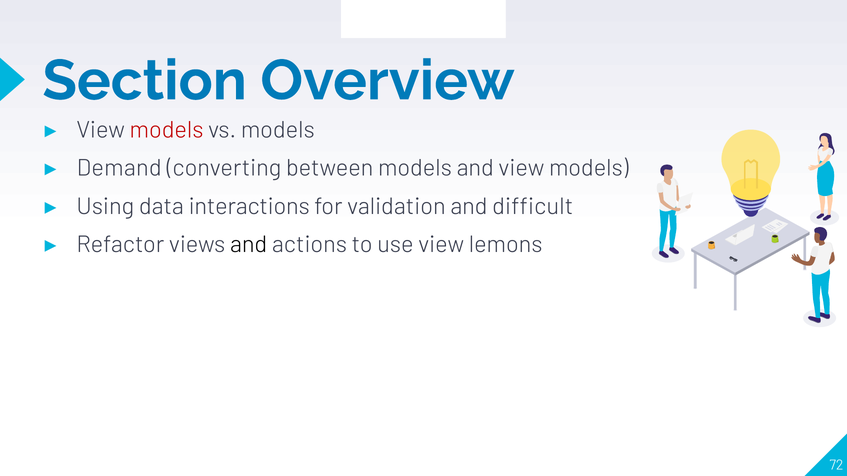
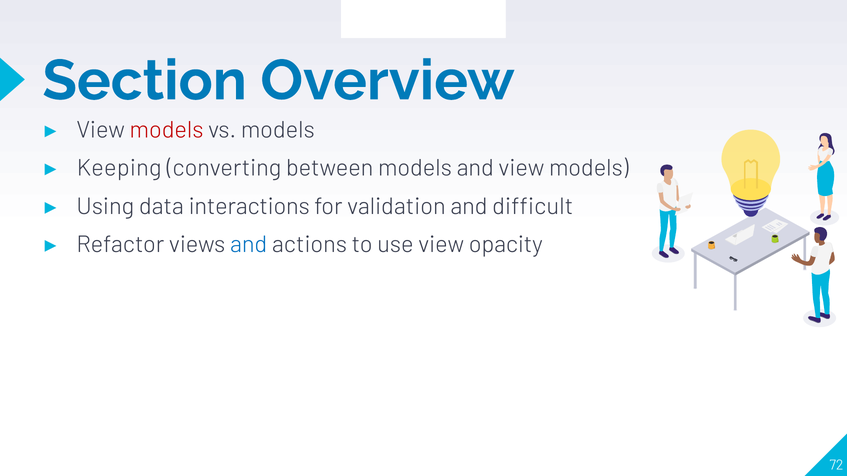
Demand: Demand -> Keeping (119, 168)
and colour: black -> blue (249, 245)
lemons: lemons -> opacity (506, 245)
